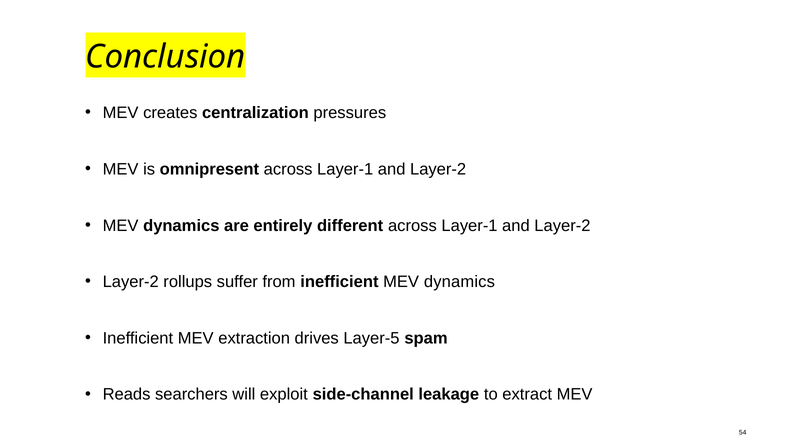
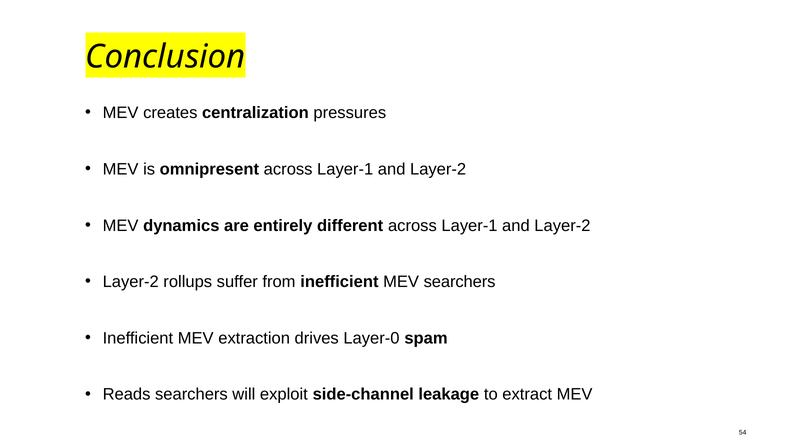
inefficient MEV dynamics: dynamics -> searchers (460, 282)
Layer-5: Layer-5 -> Layer-0 (371, 338)
